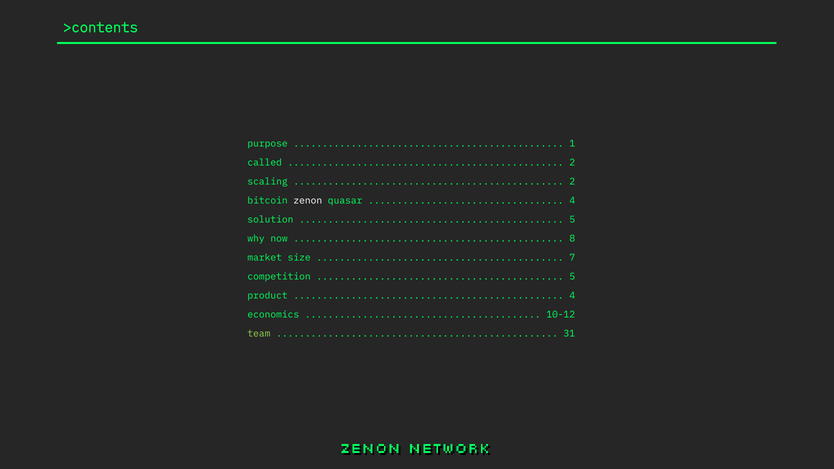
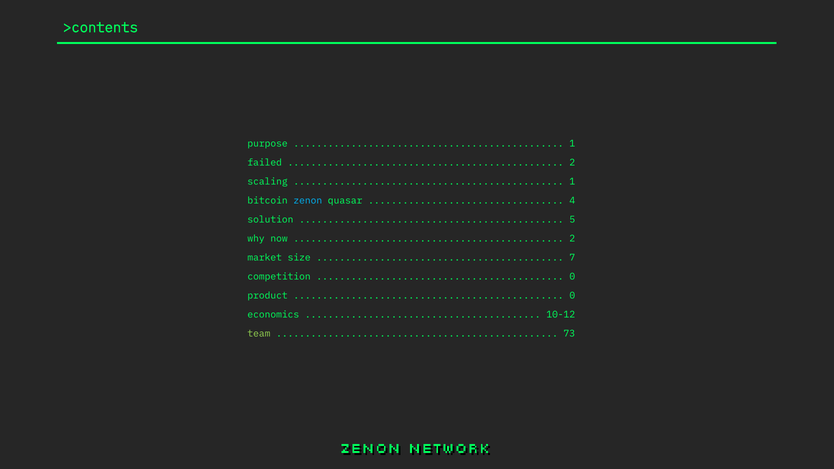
called: called -> failed (265, 163)
2: 2 -> 1 (572, 182)
zenon colour: white -> light blue (308, 201)
8: 8 -> 2 (572, 239)
5: 5 -> 0 (572, 277)
4: 4 -> 0 (572, 296)
31: 31 -> 73 (569, 334)
